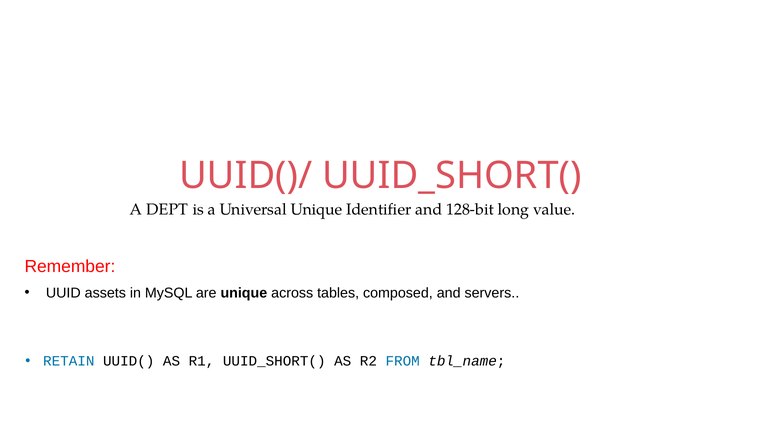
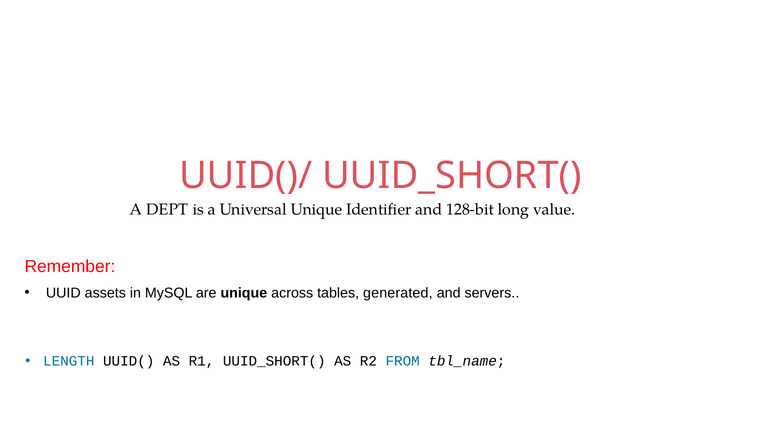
composed: composed -> generated (398, 293)
RETAIN: RETAIN -> LENGTH (69, 361)
